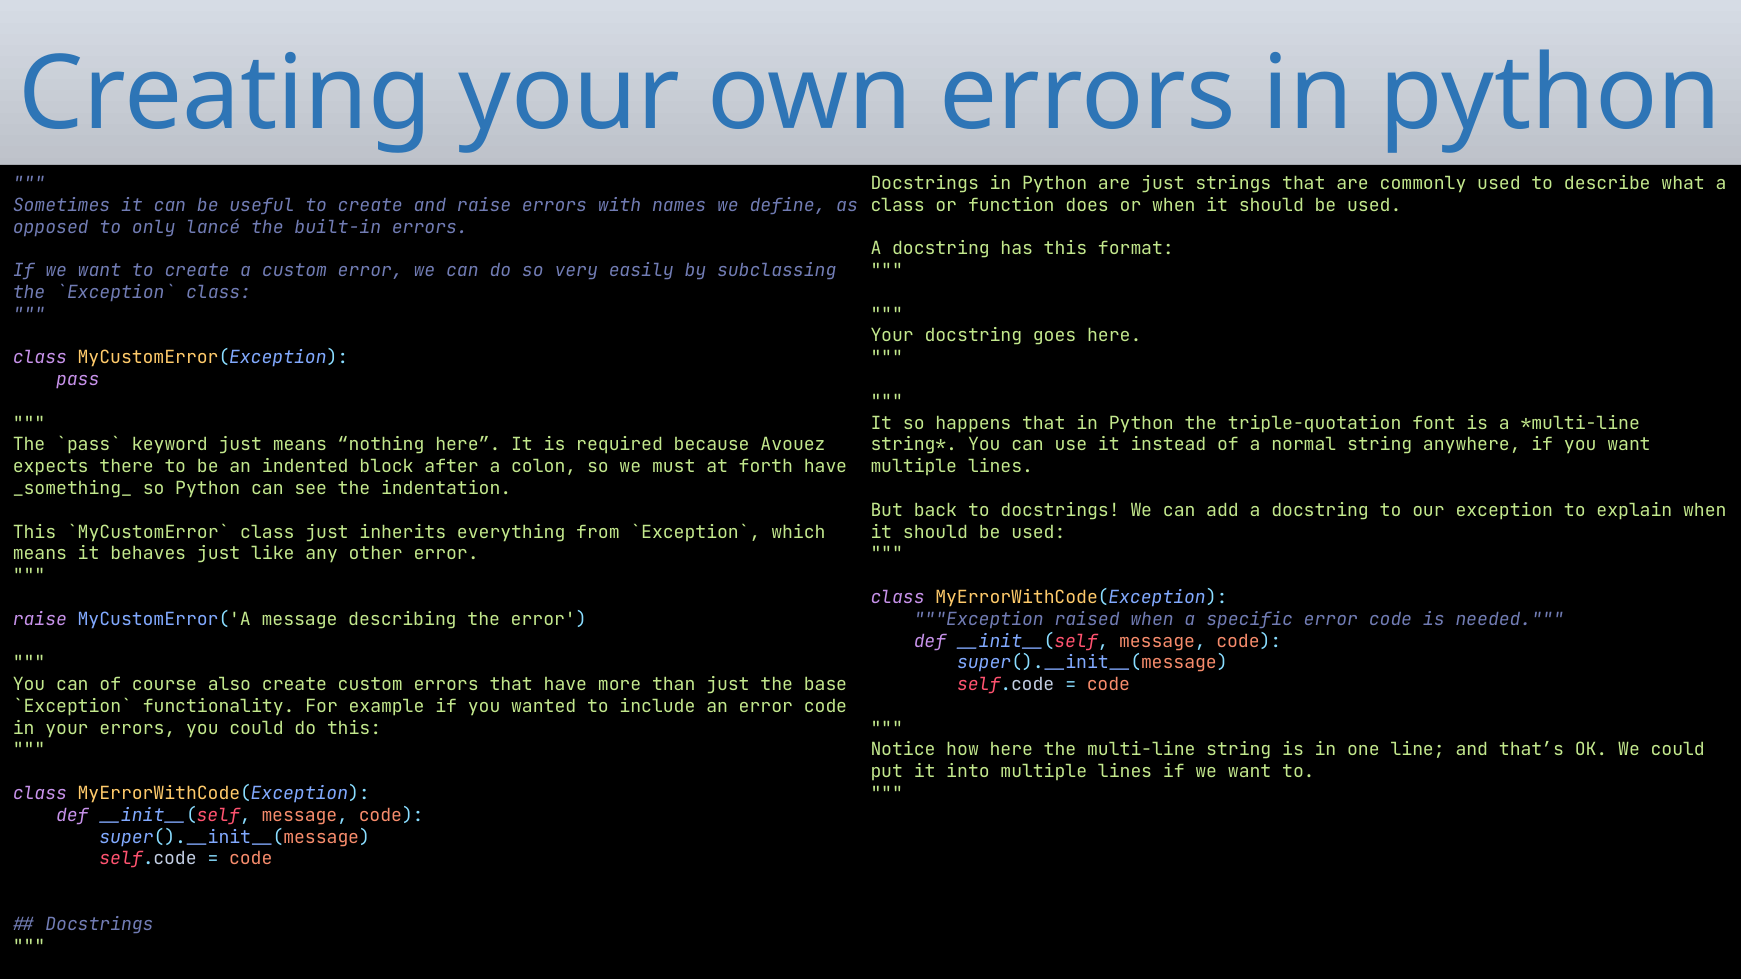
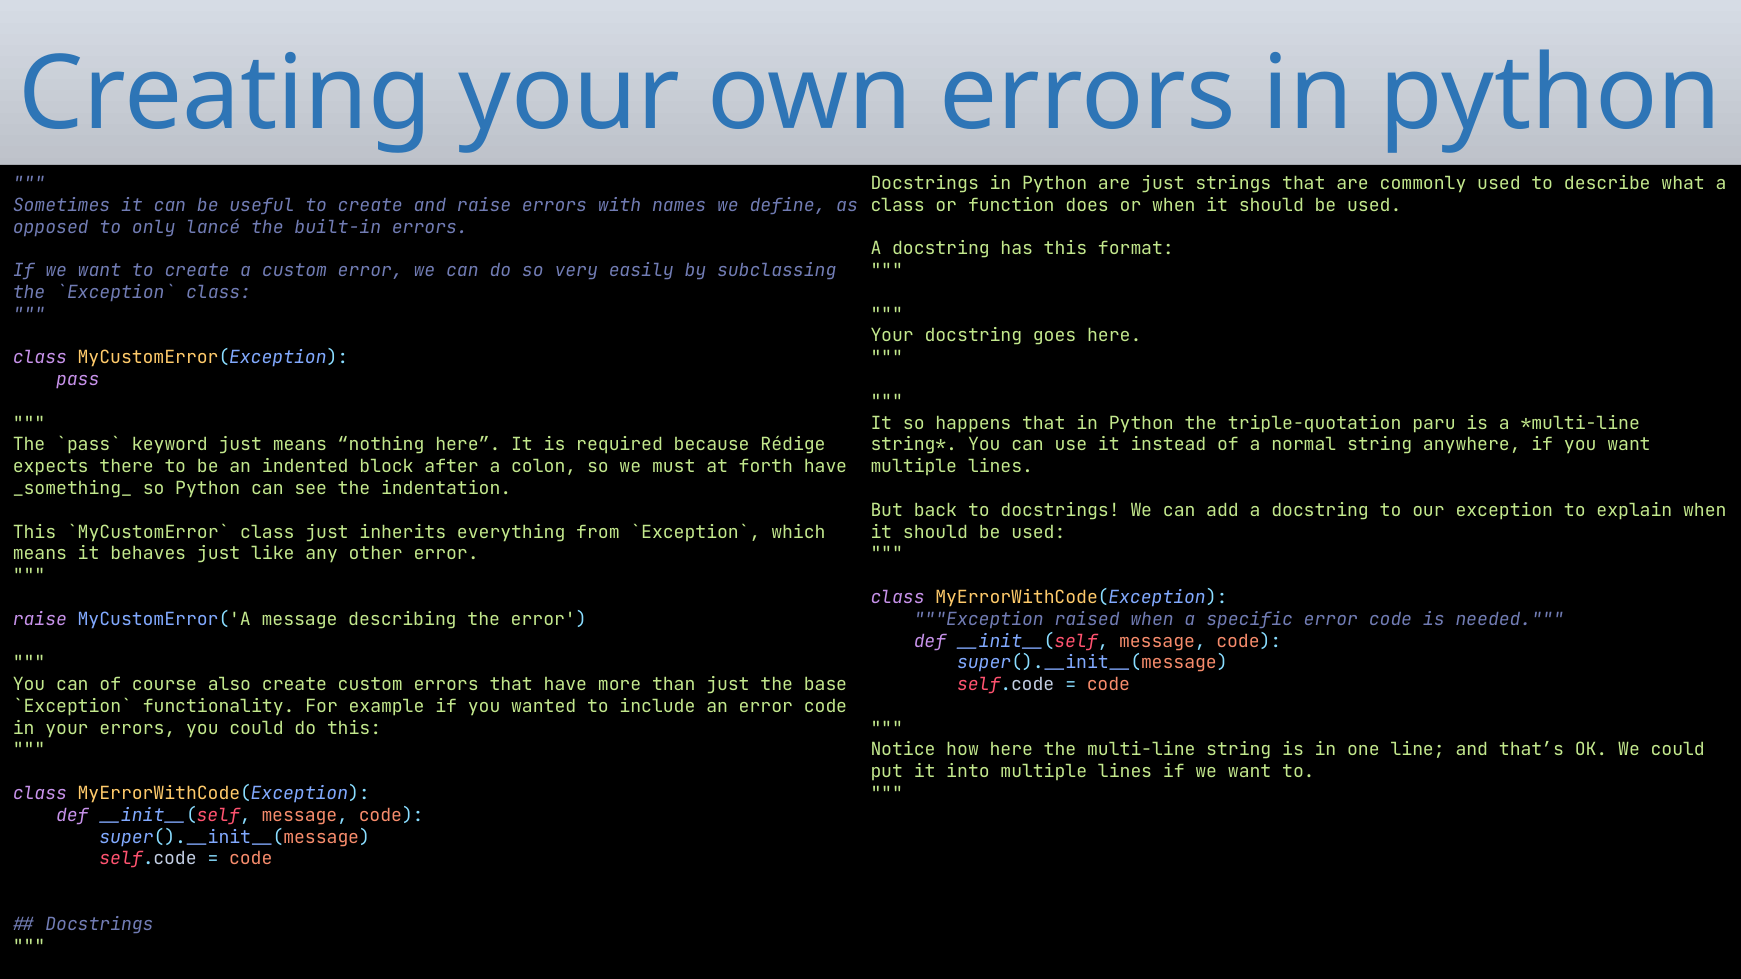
font: font -> paru (1434, 423)
Avouez: Avouez -> Rédige (793, 445)
